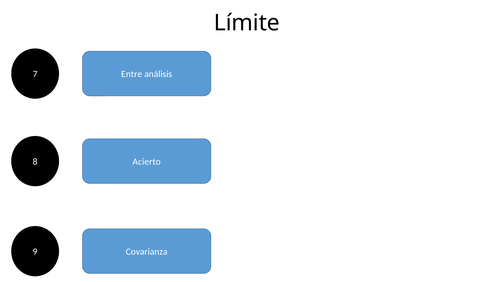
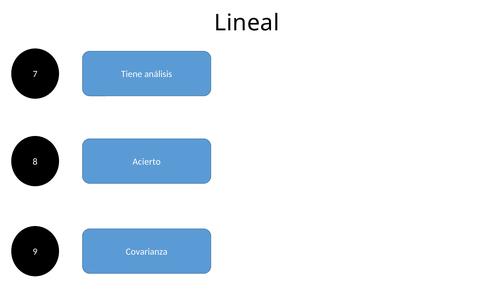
Límite: Límite -> Lineal (247, 23)
Entre: Entre -> Tiene (132, 74)
